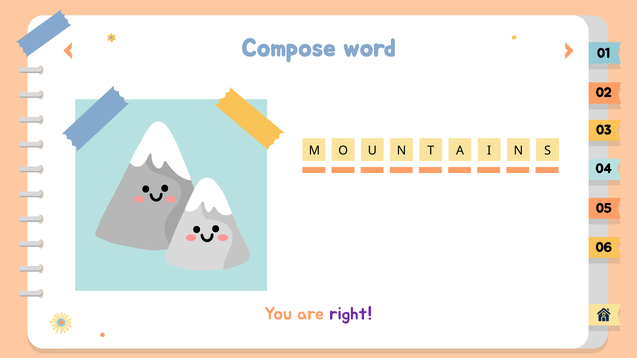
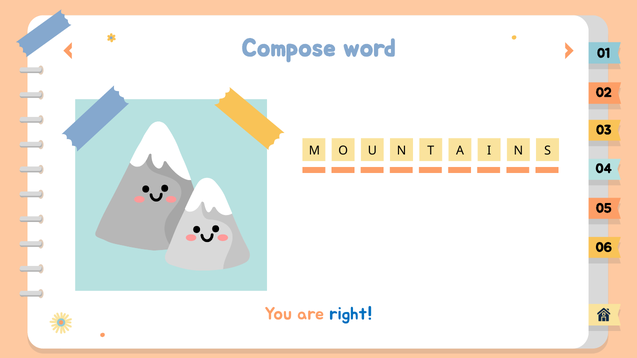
right colour: purple -> blue (351, 314)
